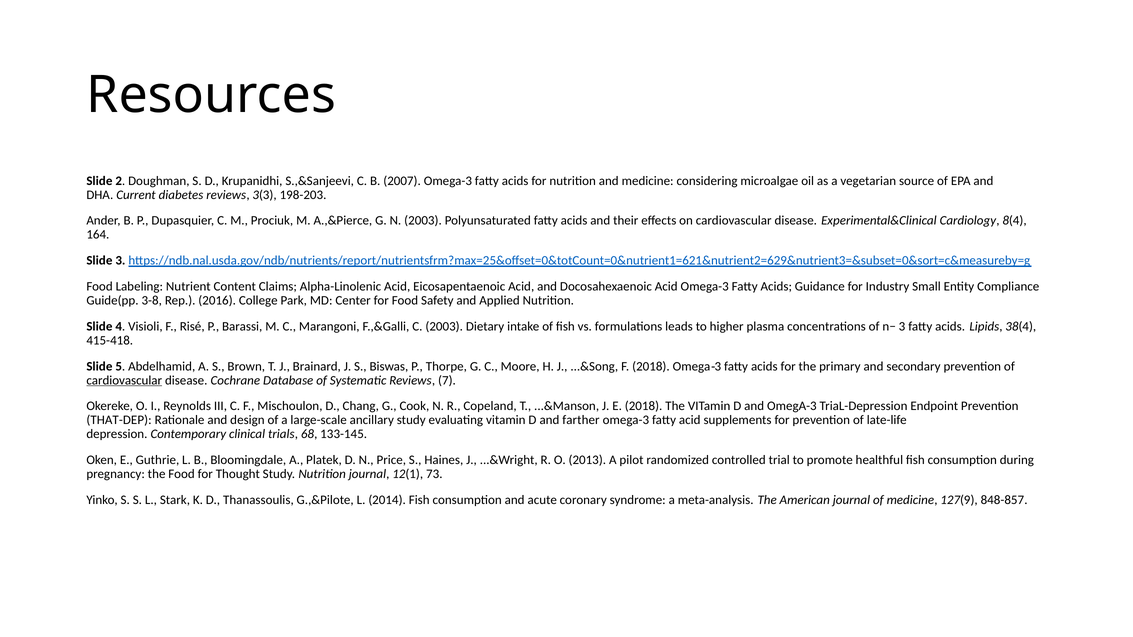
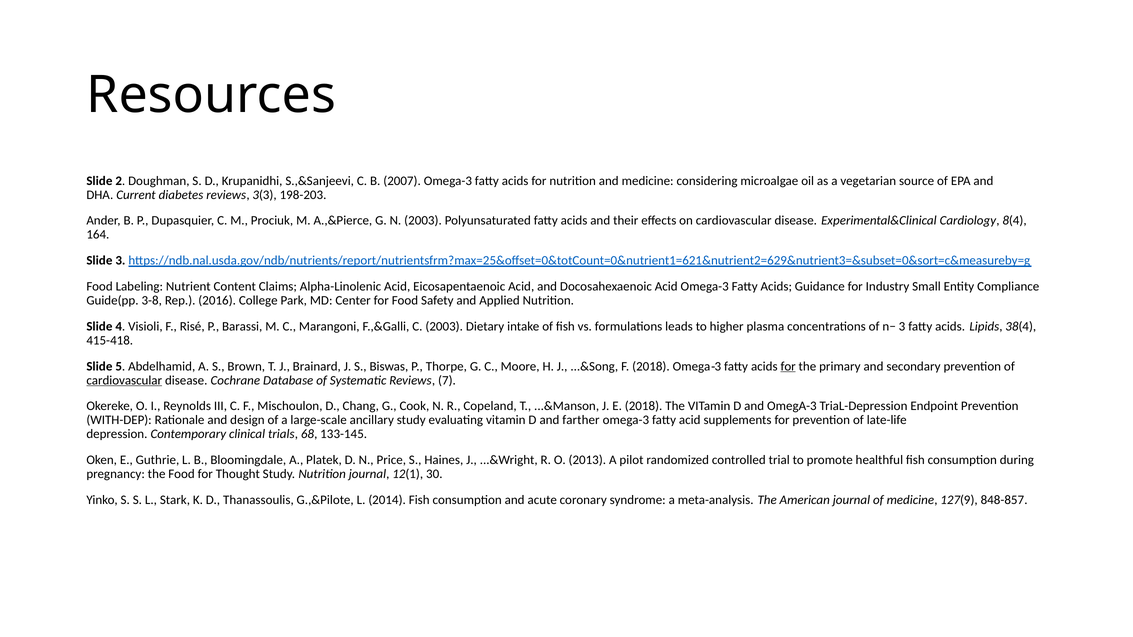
for underline: none -> present (788, 366)
THAT-DEP: THAT-DEP -> WITH-DEP (119, 420)
73: 73 -> 30 (434, 474)
